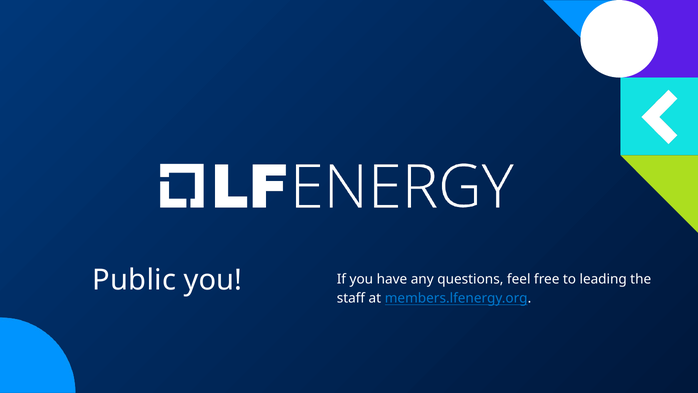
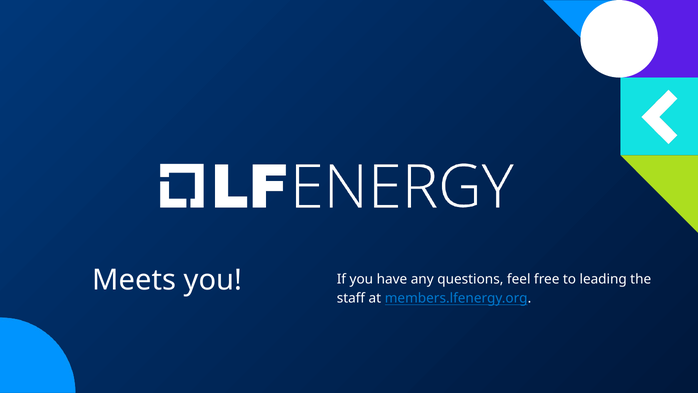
Public: Public -> Meets (134, 280)
